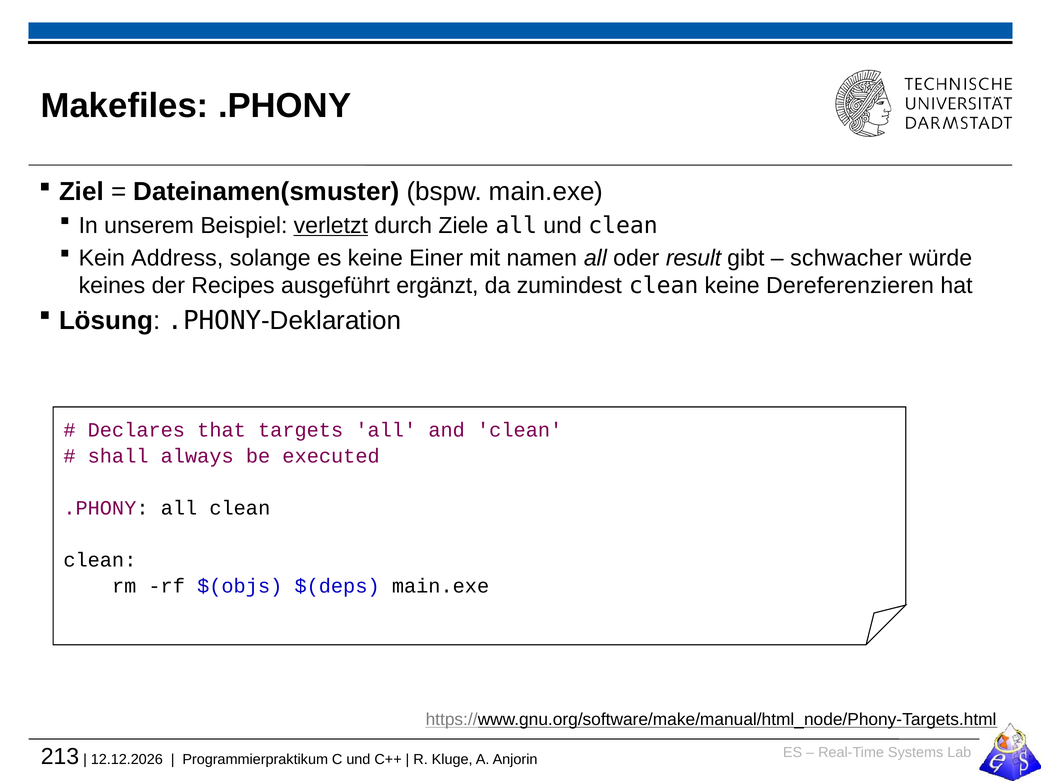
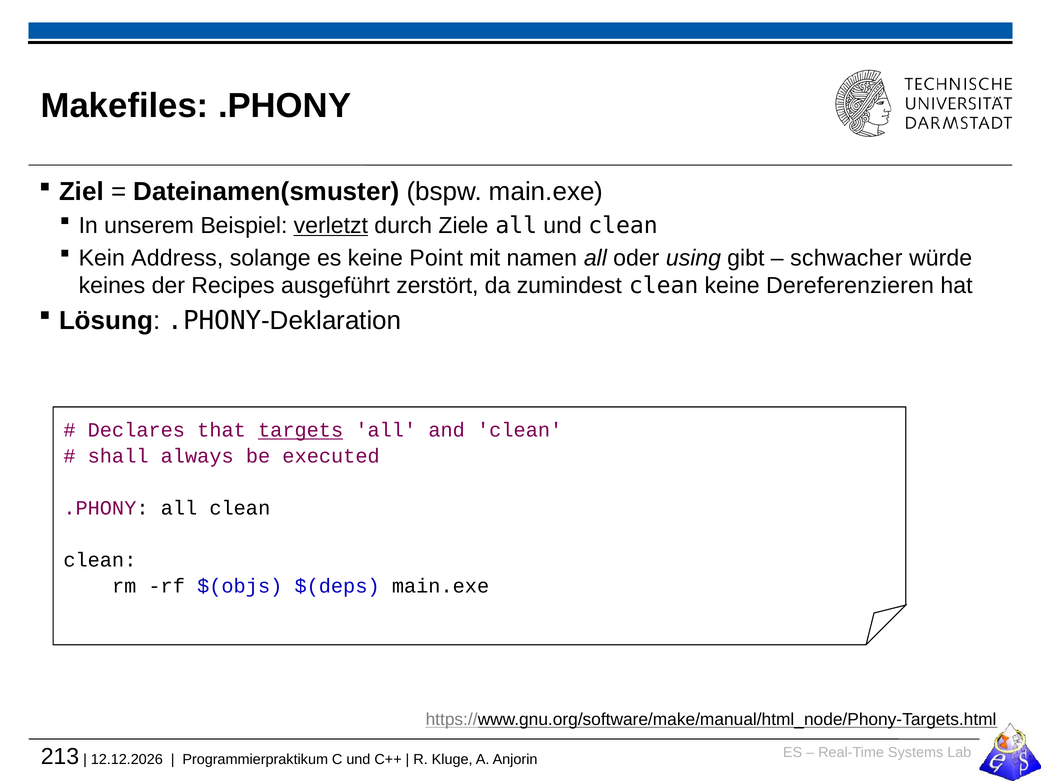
Einer: Einer -> Point (436, 258)
result: result -> using (693, 258)
ergänzt: ergänzt -> zerstört (437, 286)
targets underline: none -> present (301, 430)
